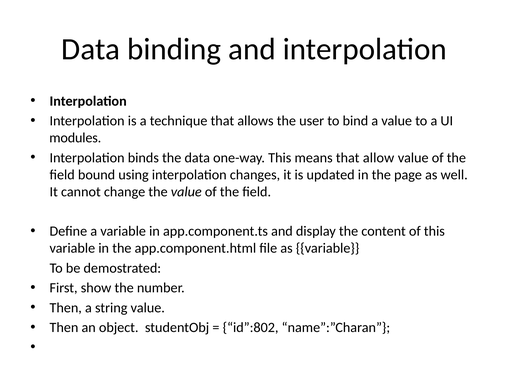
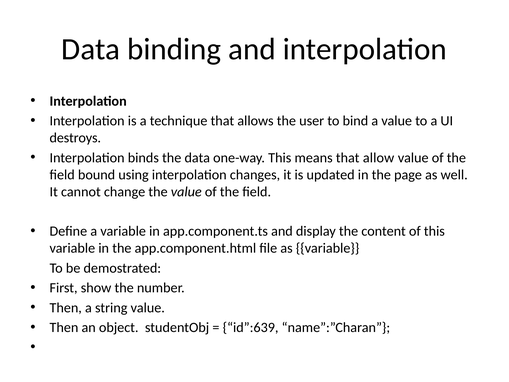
modules: modules -> destroys (75, 138)
id”:802: id”:802 -> id”:639 (251, 327)
